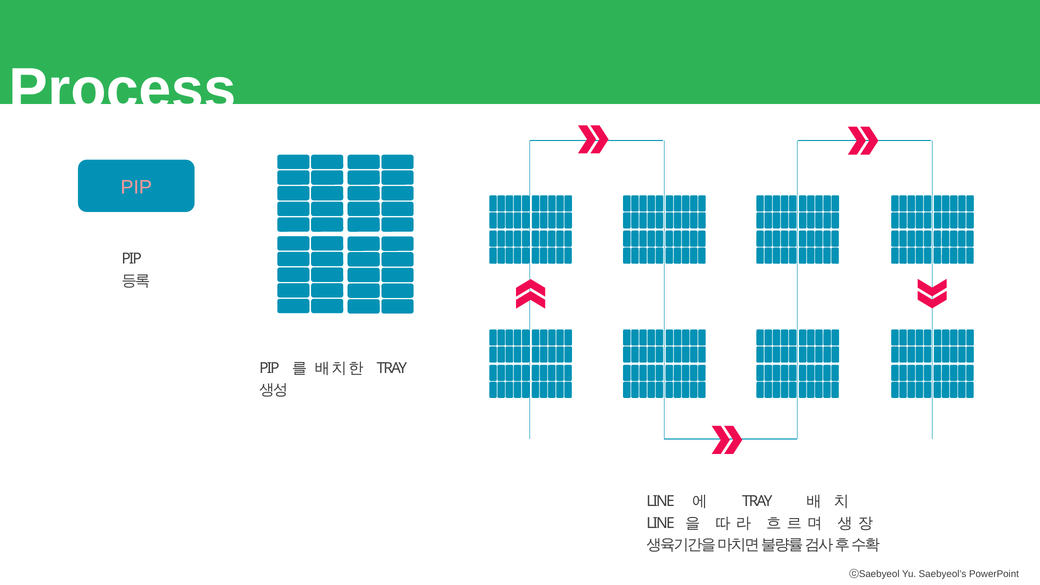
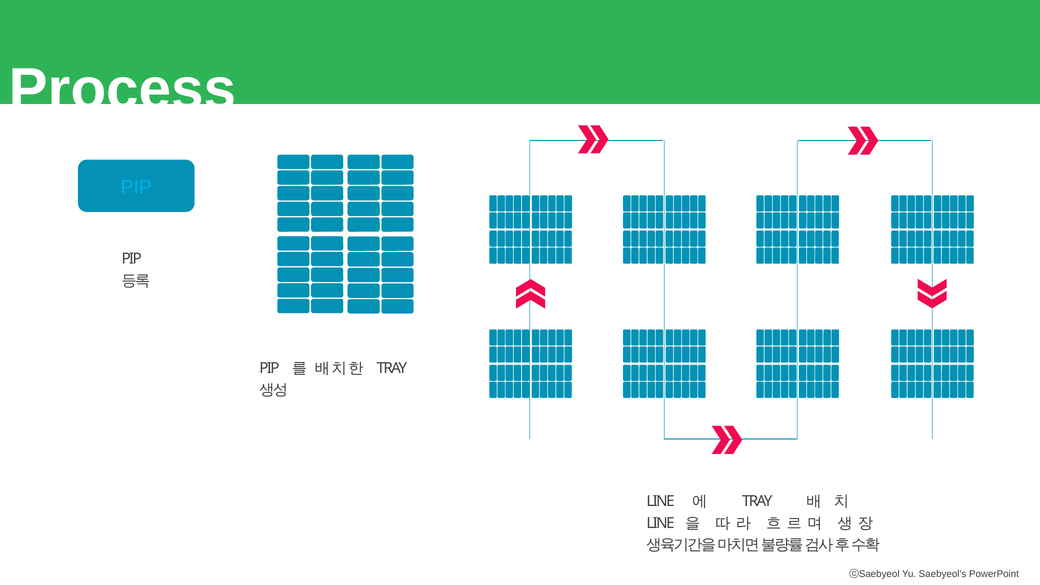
PIP colour: pink -> light blue (136, 187)
